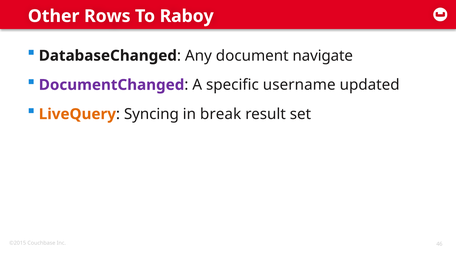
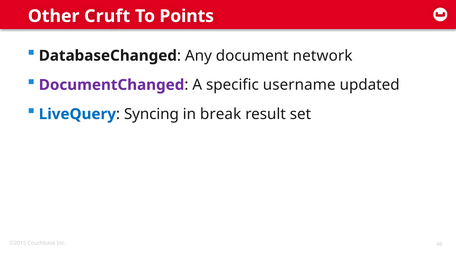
Rows: Rows -> Cruft (107, 16)
Raboy: Raboy -> Points (187, 16)
navigate: navigate -> network (323, 56)
LiveQuery colour: orange -> blue (77, 114)
